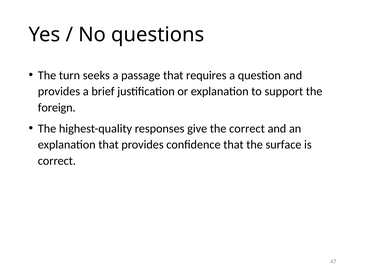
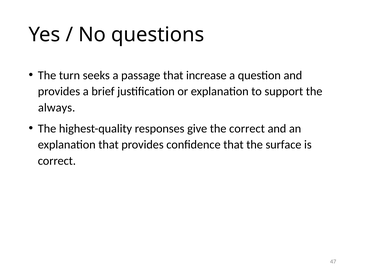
requires: requires -> increase (206, 75)
foreign: foreign -> always (57, 107)
